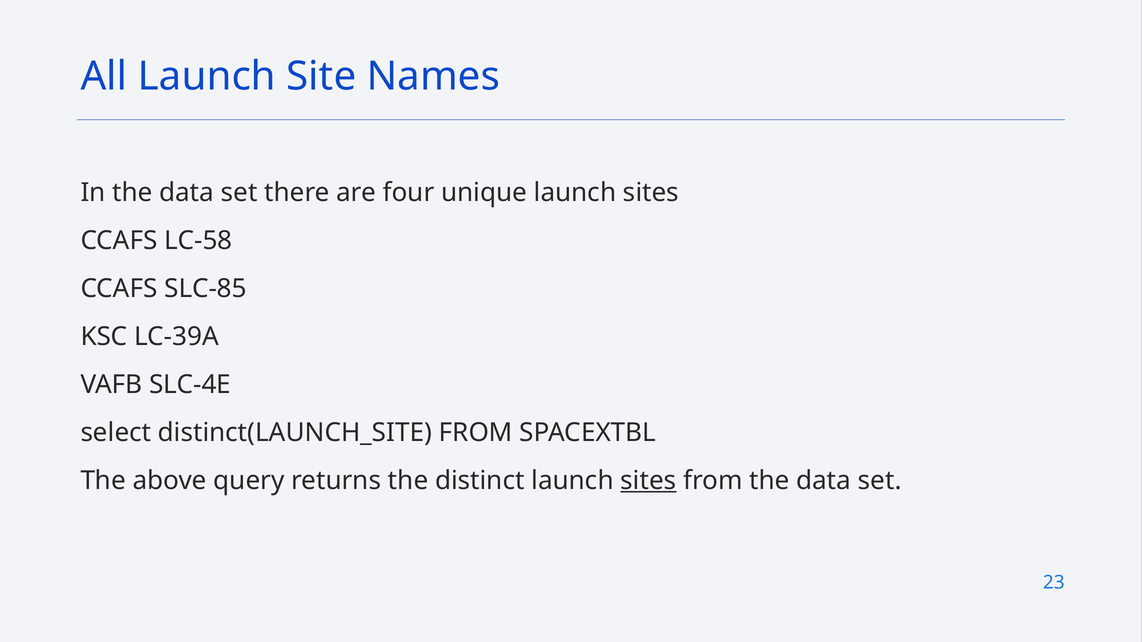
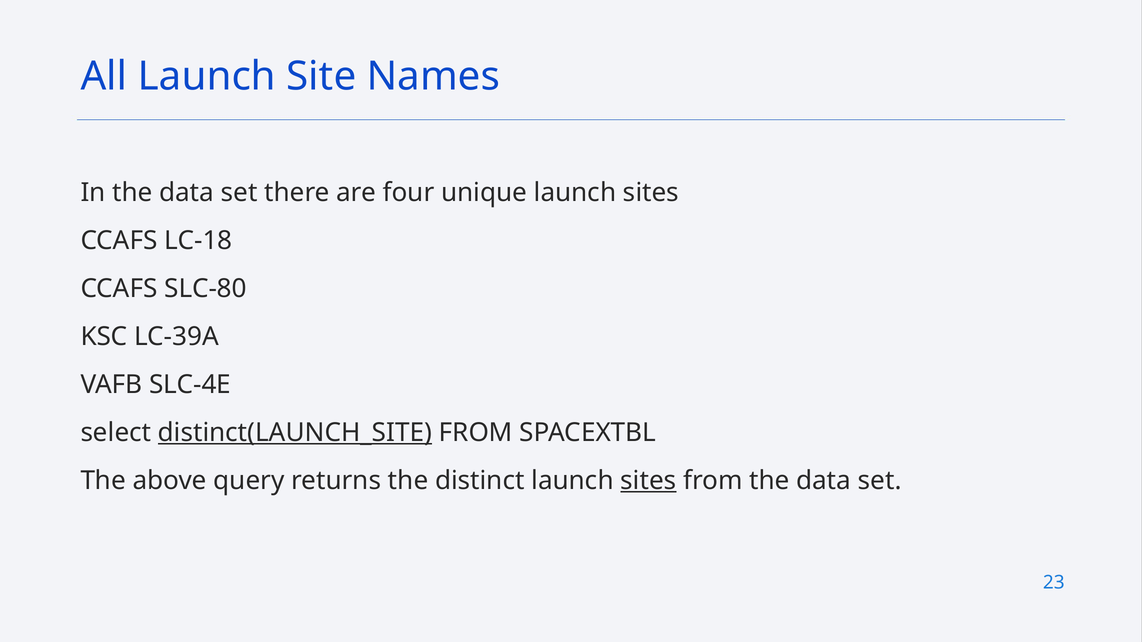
LC-58: LC-58 -> LC-18 (198, 241)
SLC-85: SLC-85 -> SLC-80 (205, 289)
distinct(LAUNCH_SITE underline: none -> present (295, 433)
